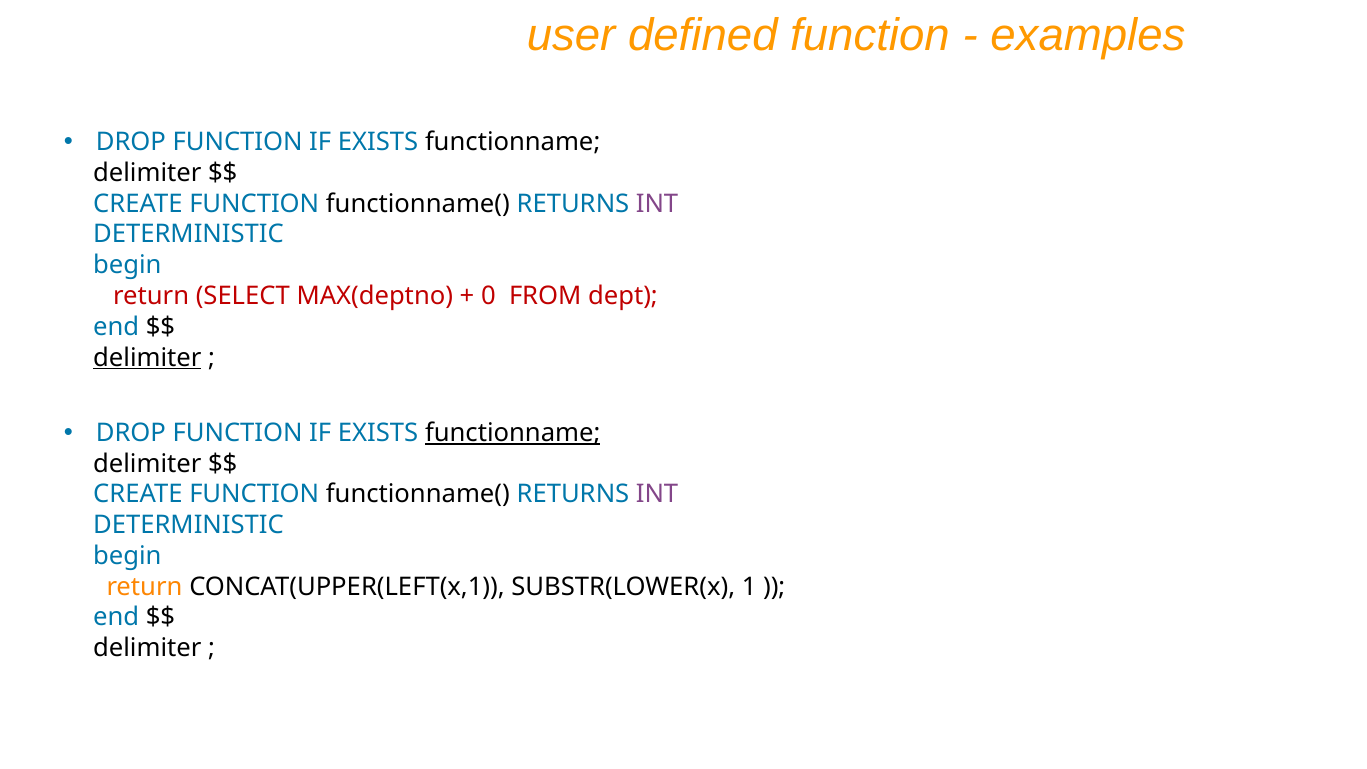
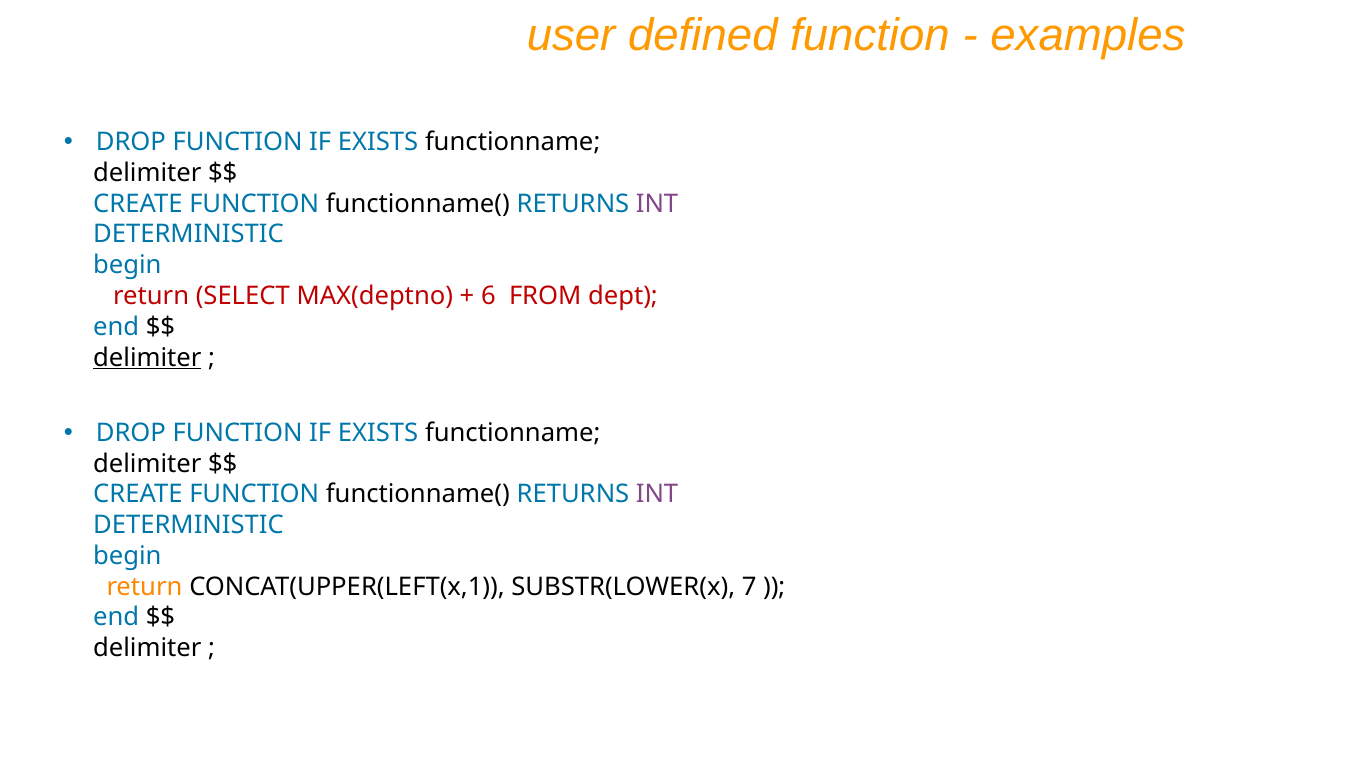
0: 0 -> 6 (488, 296)
functionname underline: present -> none (513, 433)
1: 1 -> 7 (749, 587)
